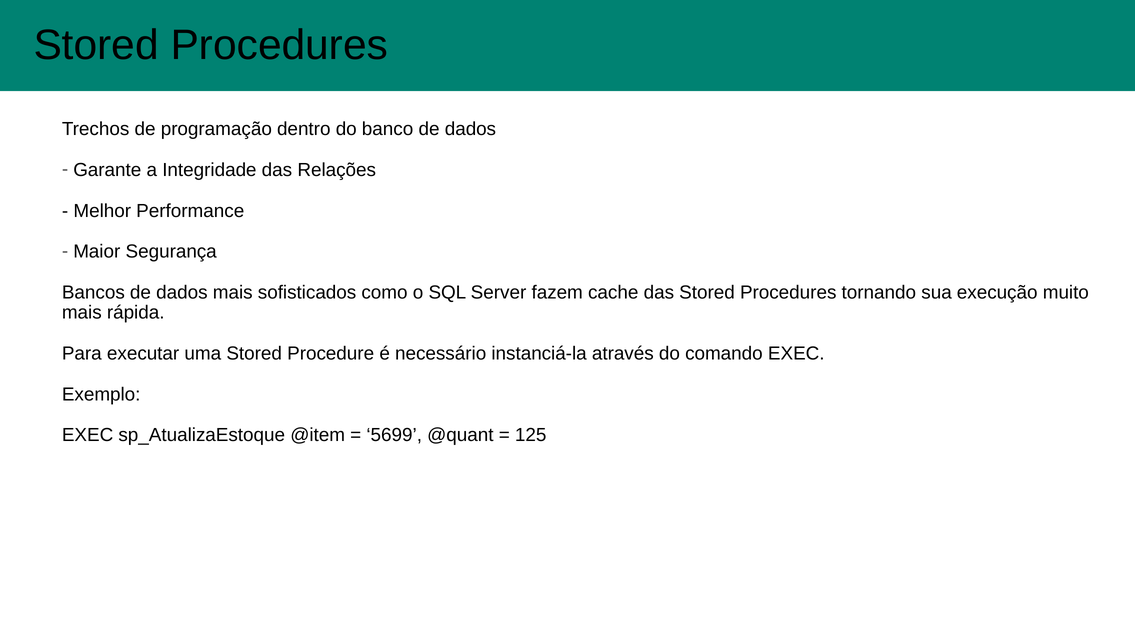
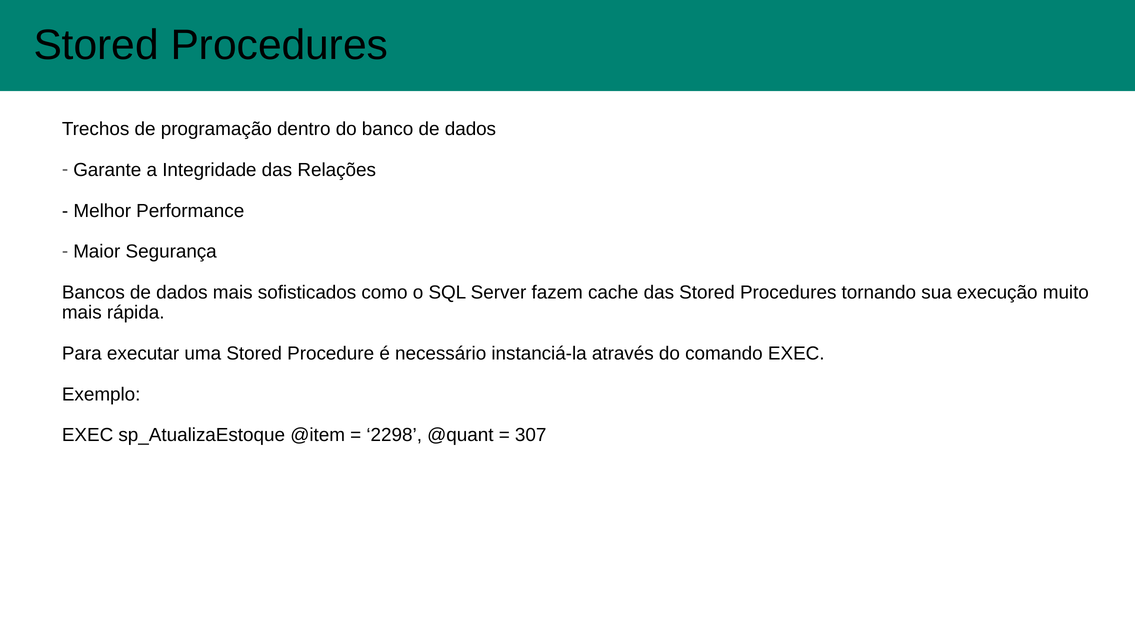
5699: 5699 -> 2298 (394, 435)
125: 125 -> 307 (531, 435)
